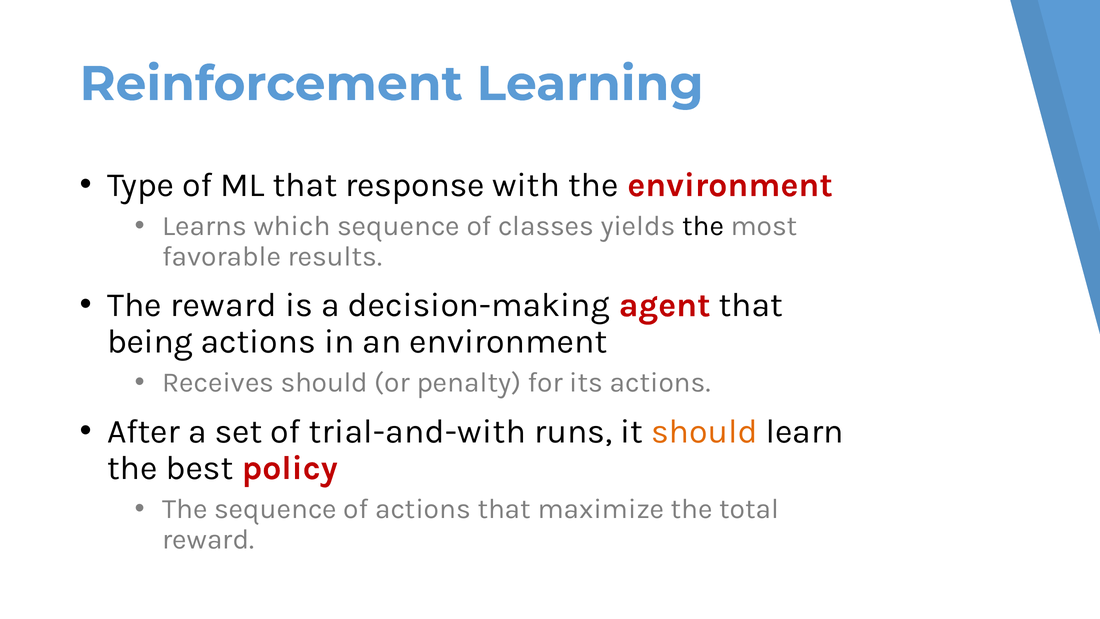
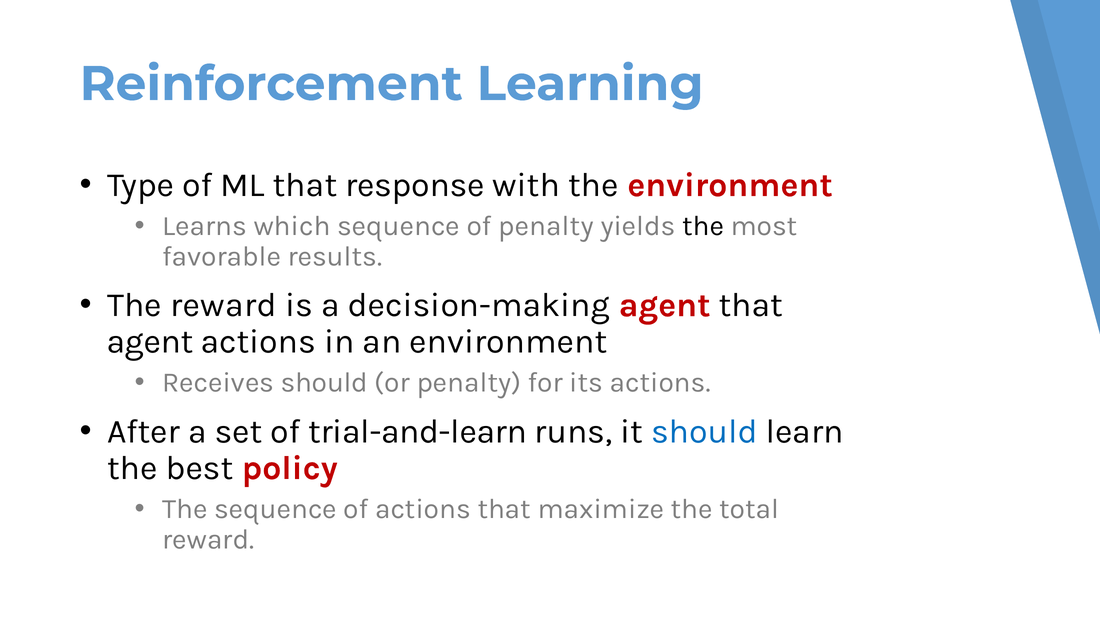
of classes: classes -> penalty (546, 226)
being: being -> agent (150, 342)
trial-and-with: trial-and-with -> trial-and-learn (418, 431)
should colour: orange -> blue (704, 431)
